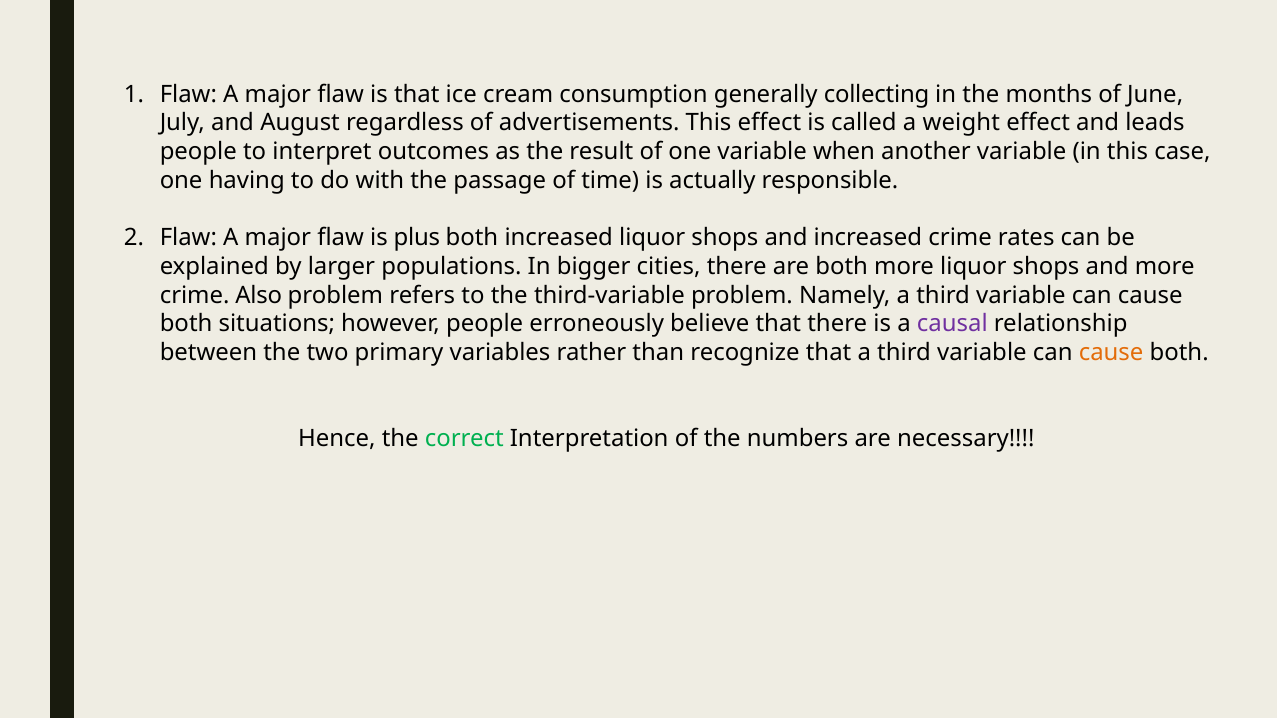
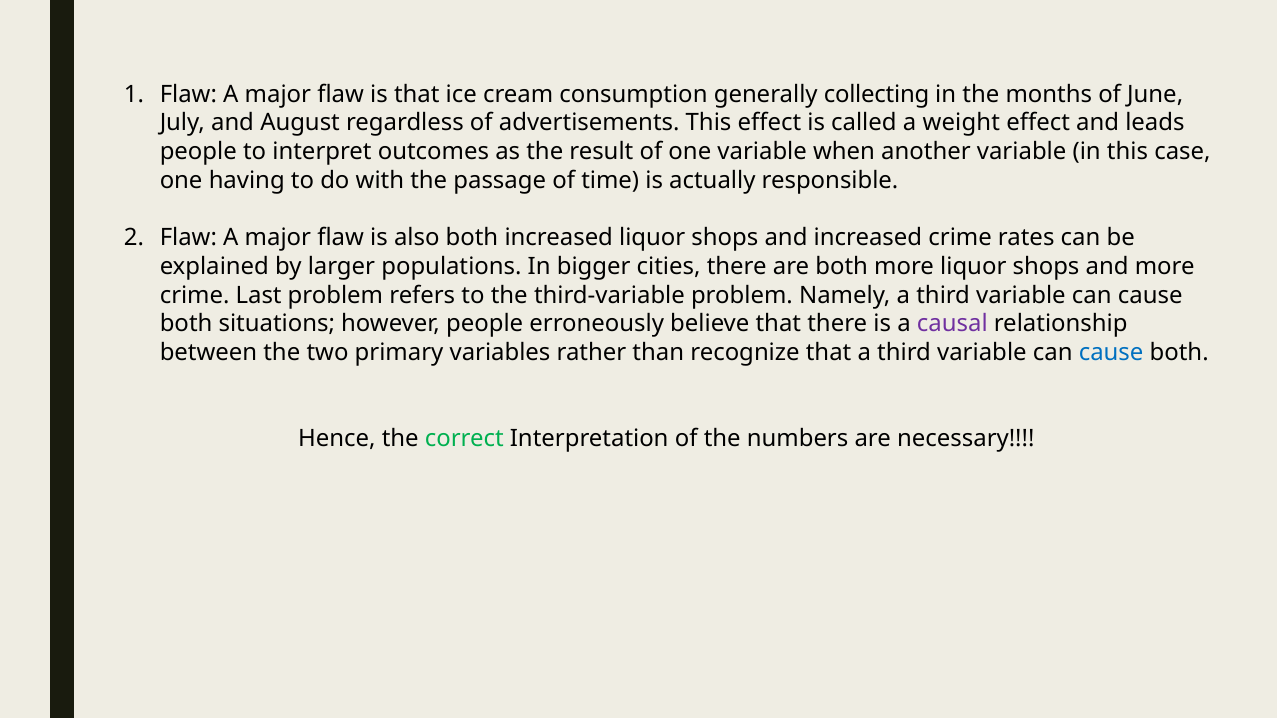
plus: plus -> also (417, 238)
Also: Also -> Last (259, 295)
cause colour: orange -> blue (1111, 353)
